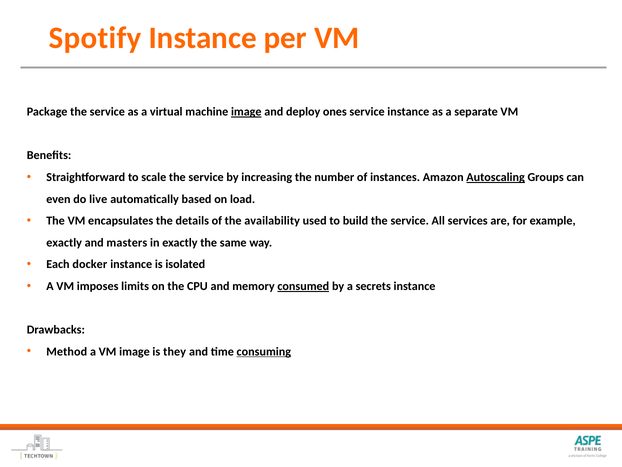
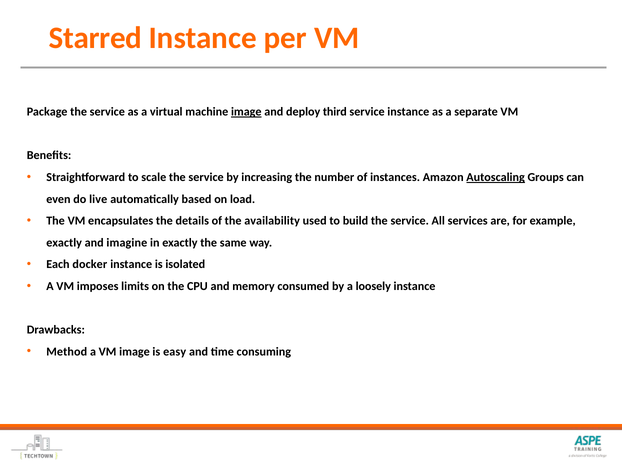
Spotify: Spotify -> Starred (95, 38)
ones: ones -> third (335, 112)
masters: masters -> imagine (127, 242)
consumed underline: present -> none (303, 286)
secrets: secrets -> loosely (373, 286)
they: they -> easy (175, 351)
consuming underline: present -> none (264, 351)
